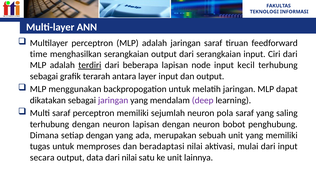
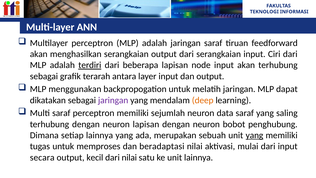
time: time -> akan (39, 54)
input kecil: kecil -> akan (246, 65)
deep colour: purple -> orange (203, 100)
pola: pola -> data (225, 113)
setiap dengan: dengan -> lainnya (100, 135)
yang underline: none -> present (254, 135)
data: data -> kecil (95, 157)
